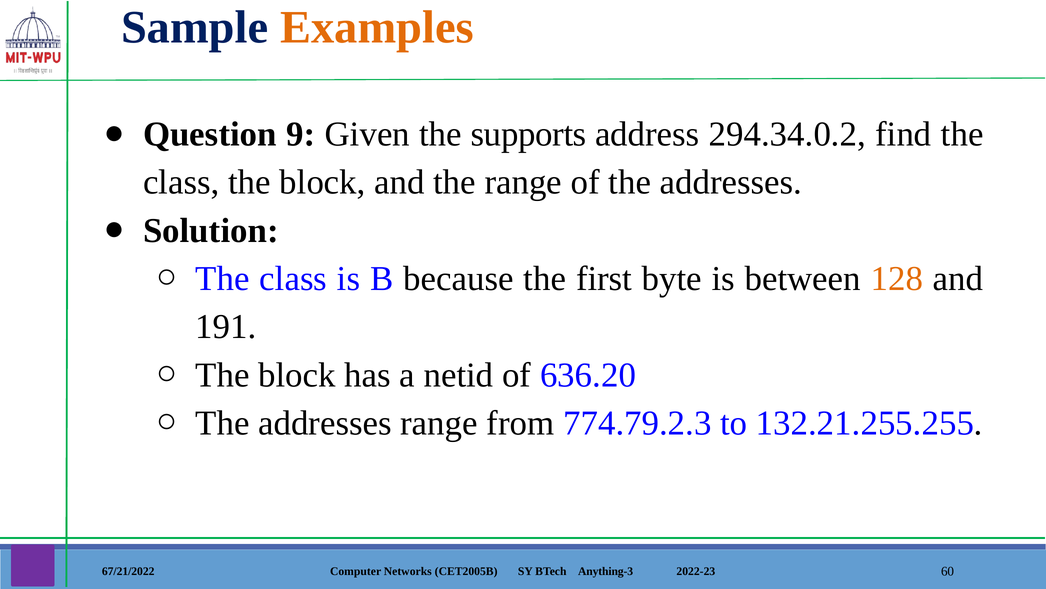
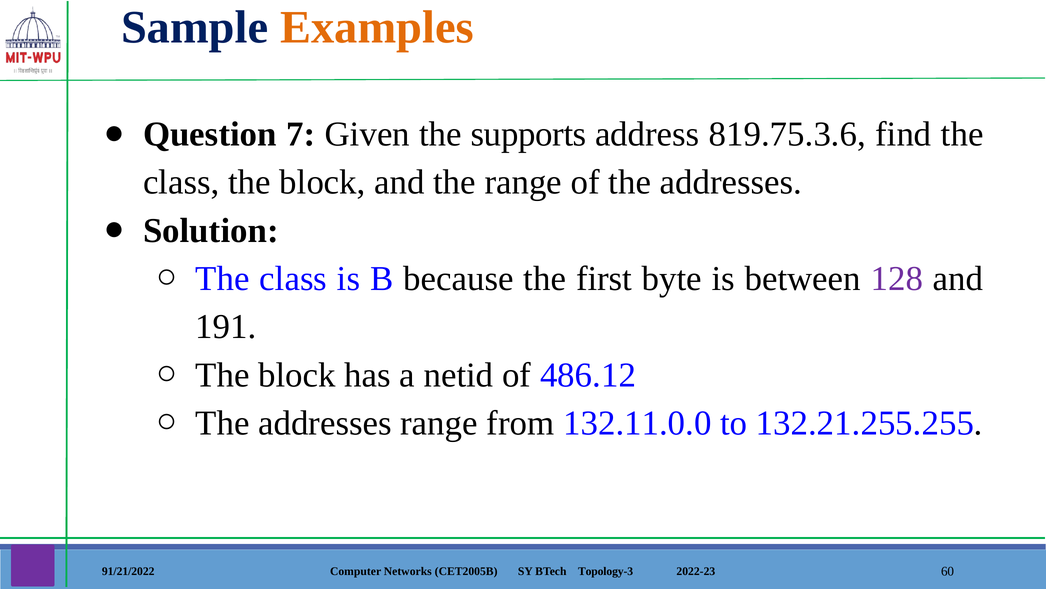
9: 9 -> 7 (301, 134)
294.34.0.2: 294.34.0.2 -> 819.75.3.6 (787, 134)
128 colour: orange -> purple (897, 278)
636.20: 636.20 -> 486.12 (588, 375)
774.79.2.3: 774.79.2.3 -> 132.11.0.0 (637, 423)
67/21/2022: 67/21/2022 -> 91/21/2022 (128, 571)
Anything-3: Anything-3 -> Topology-3 (606, 571)
